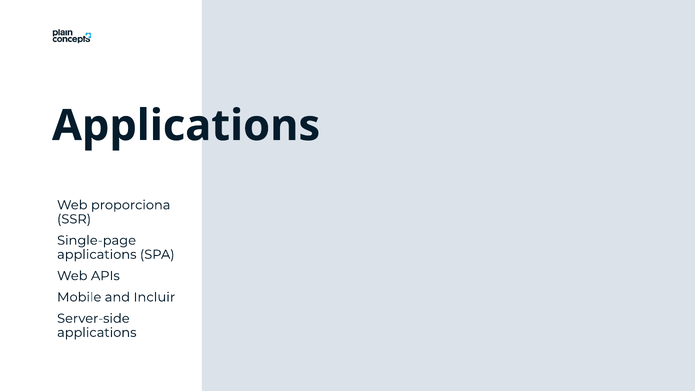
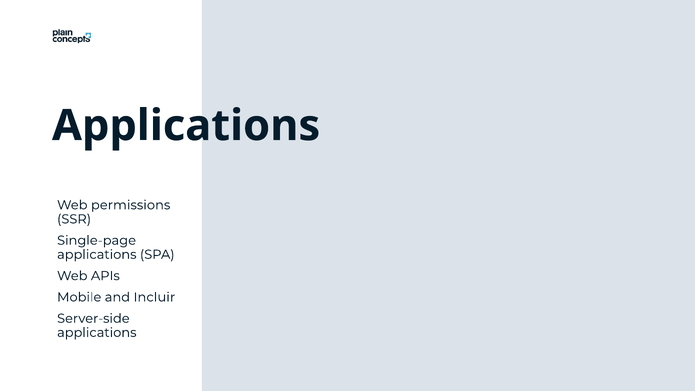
proporciona: proporciona -> permissions (131, 205)
